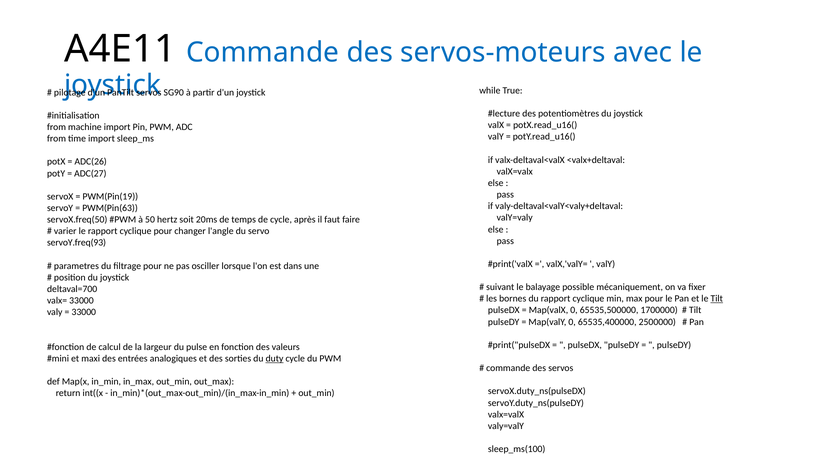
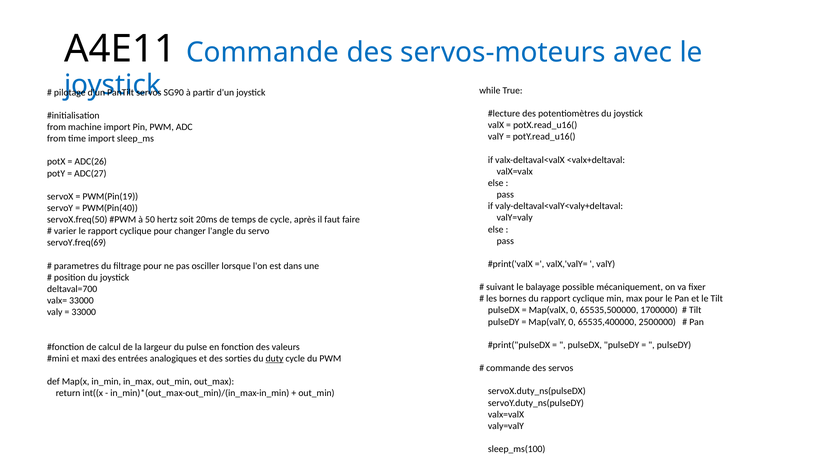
PWM(Pin(63: PWM(Pin(63 -> PWM(Pin(40 (110, 208)
servoY.freq(93: servoY.freq(93 -> servoY.freq(69 (77, 243)
Tilt underline: present -> none (717, 298)
